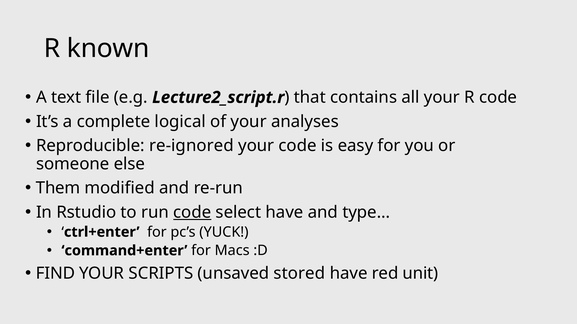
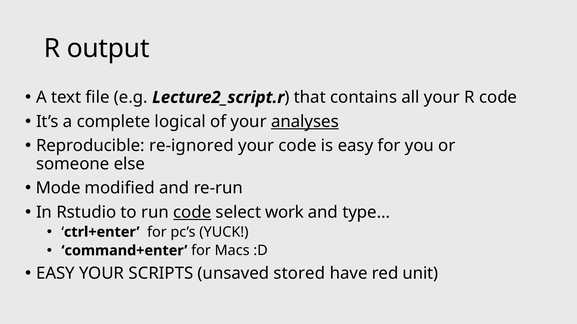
known: known -> output (108, 48)
analyses underline: none -> present (305, 122)
Them: Them -> Mode (58, 188)
select have: have -> work (285, 213)
FIND: FIND -> EASY (55, 274)
